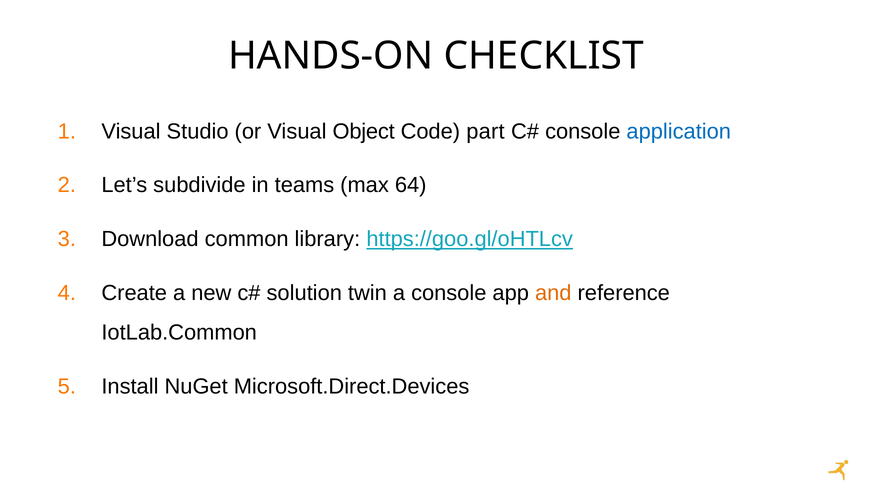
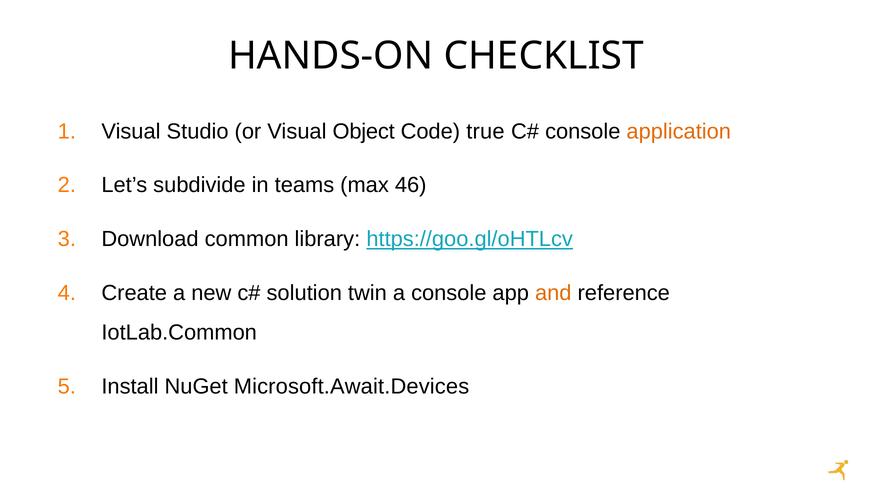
part: part -> true (485, 131)
application colour: blue -> orange (679, 131)
64: 64 -> 46 (411, 185)
Microsoft.Direct.Devices: Microsoft.Direct.Devices -> Microsoft.Await.Devices (351, 387)
